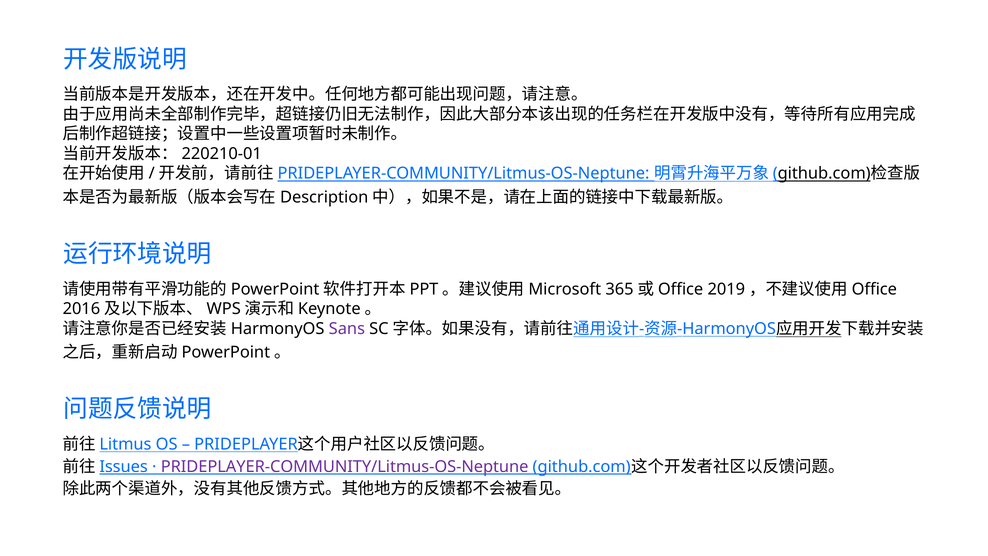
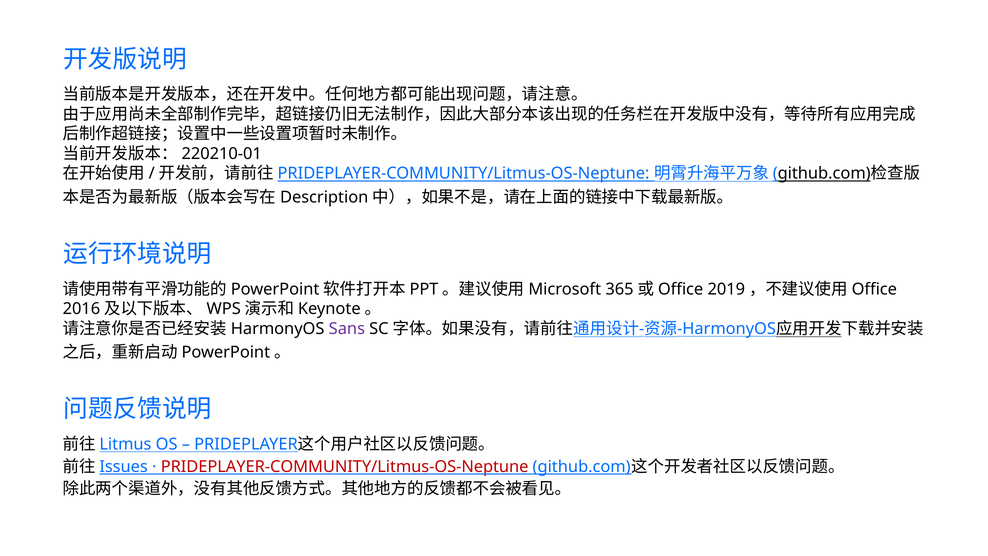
PRIDEPLAYER-COMMUNITY/Litmus-OS-Neptune colour: purple -> red (345, 466)
